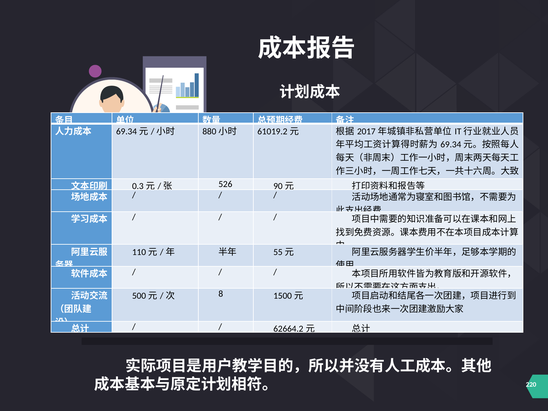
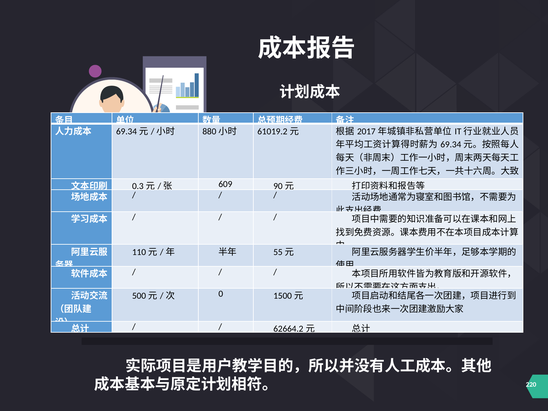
526: 526 -> 609 (225, 184)
8: 8 -> 0 (221, 294)
